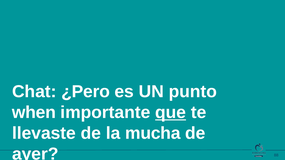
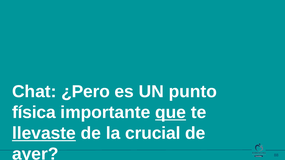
when: when -> física (34, 113)
llevaste underline: none -> present (44, 133)
mucha: mucha -> crucial (153, 133)
